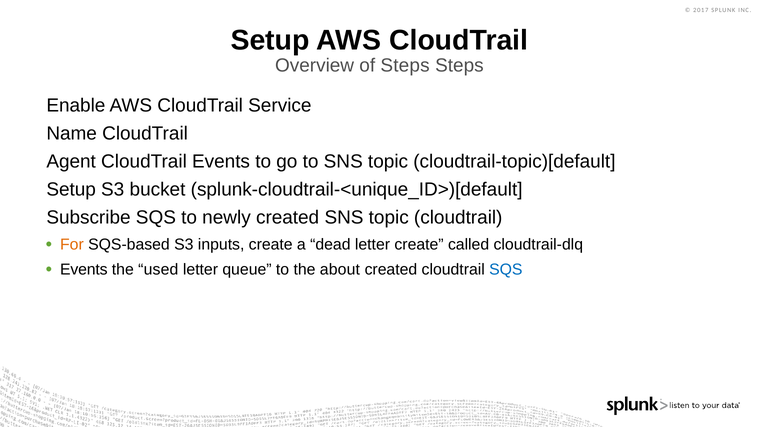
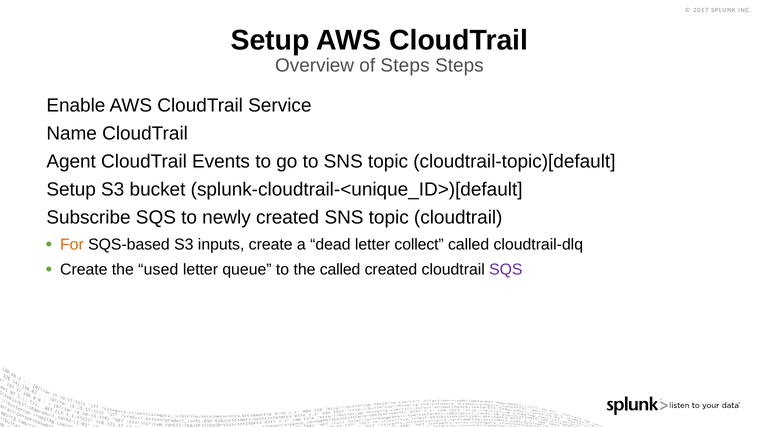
letter create: create -> collect (419, 244)
Events: Events -> Create (84, 270)
the about: about -> called (340, 270)
SQS colour: blue -> purple (506, 270)
